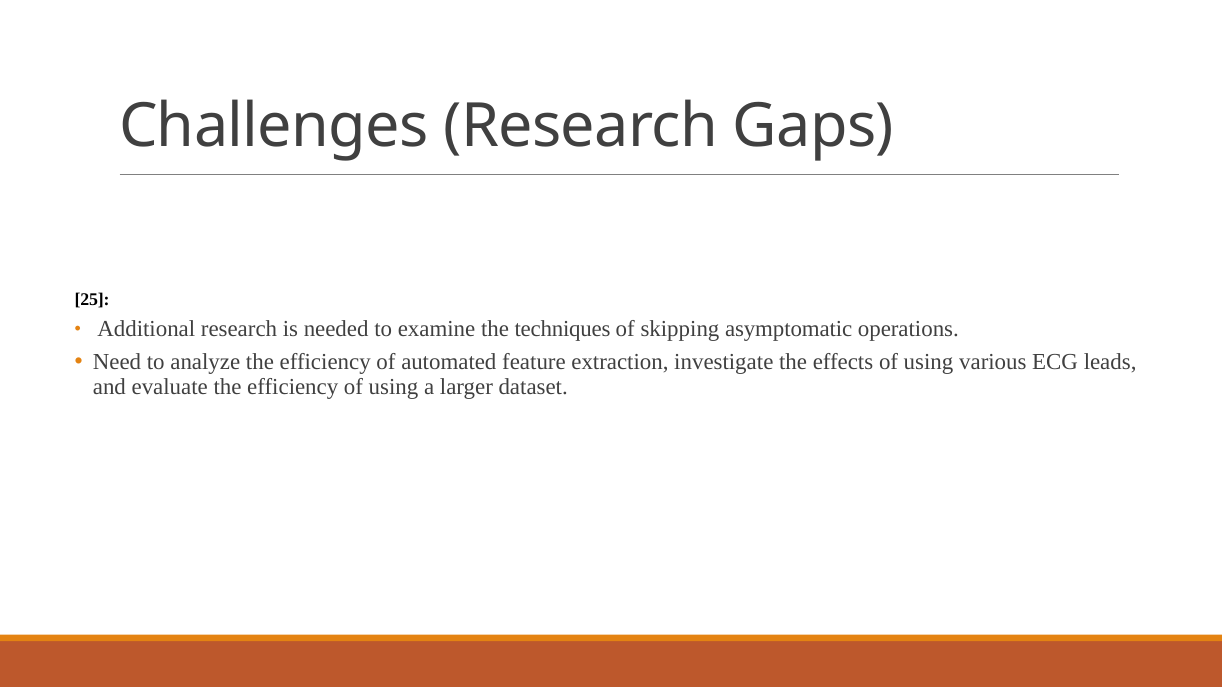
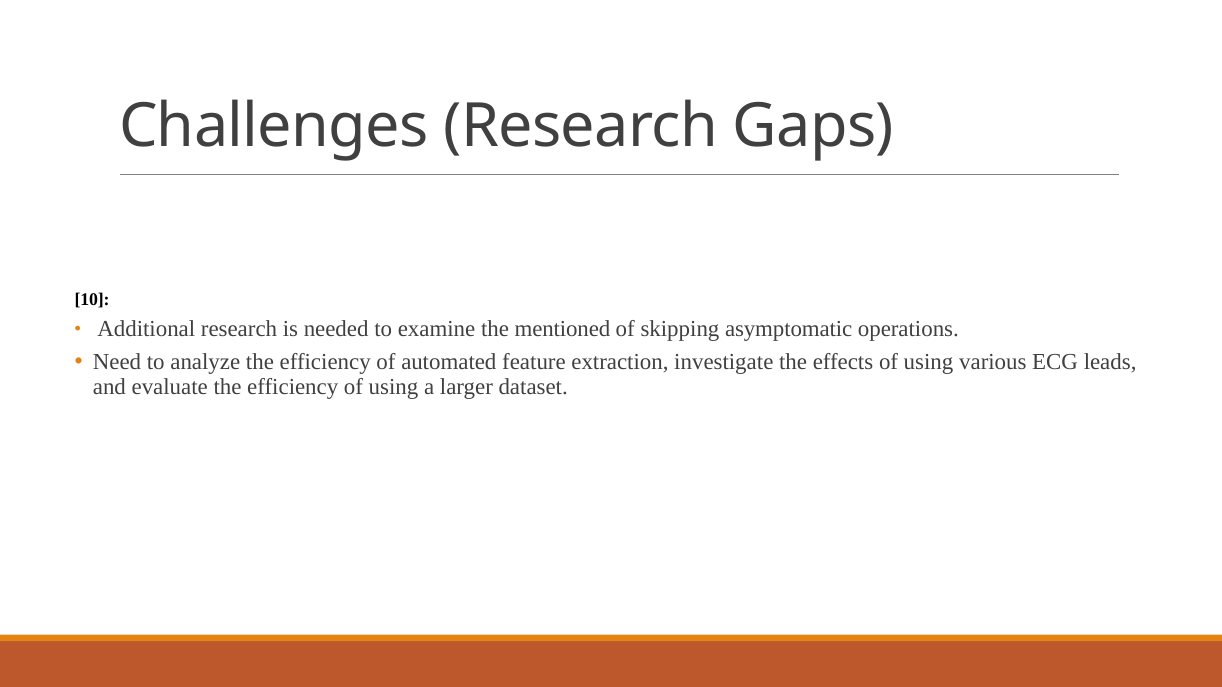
25: 25 -> 10 (92, 300)
techniques: techniques -> mentioned (562, 330)
